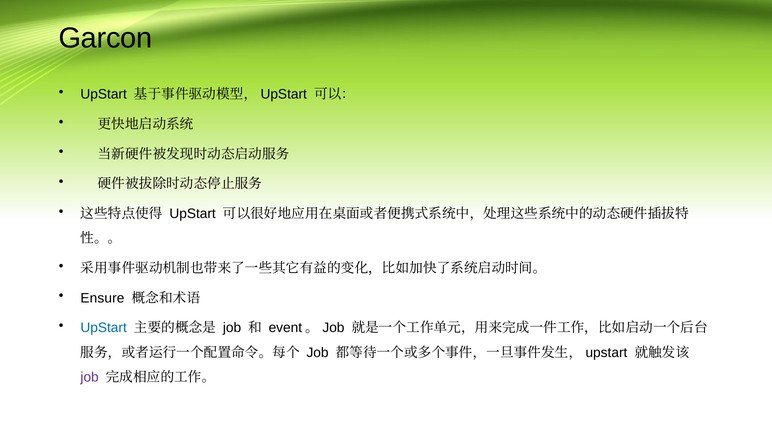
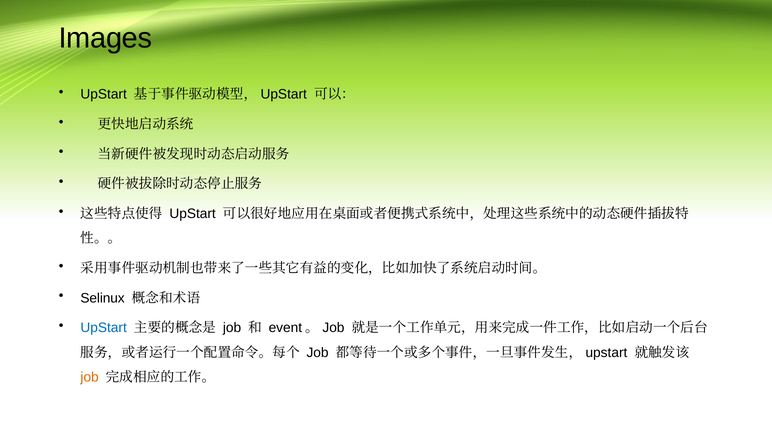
Garcon: Garcon -> Images (106, 38)
Ensure: Ensure -> Selinux (103, 298)
job colour: purple -> orange (90, 377)
